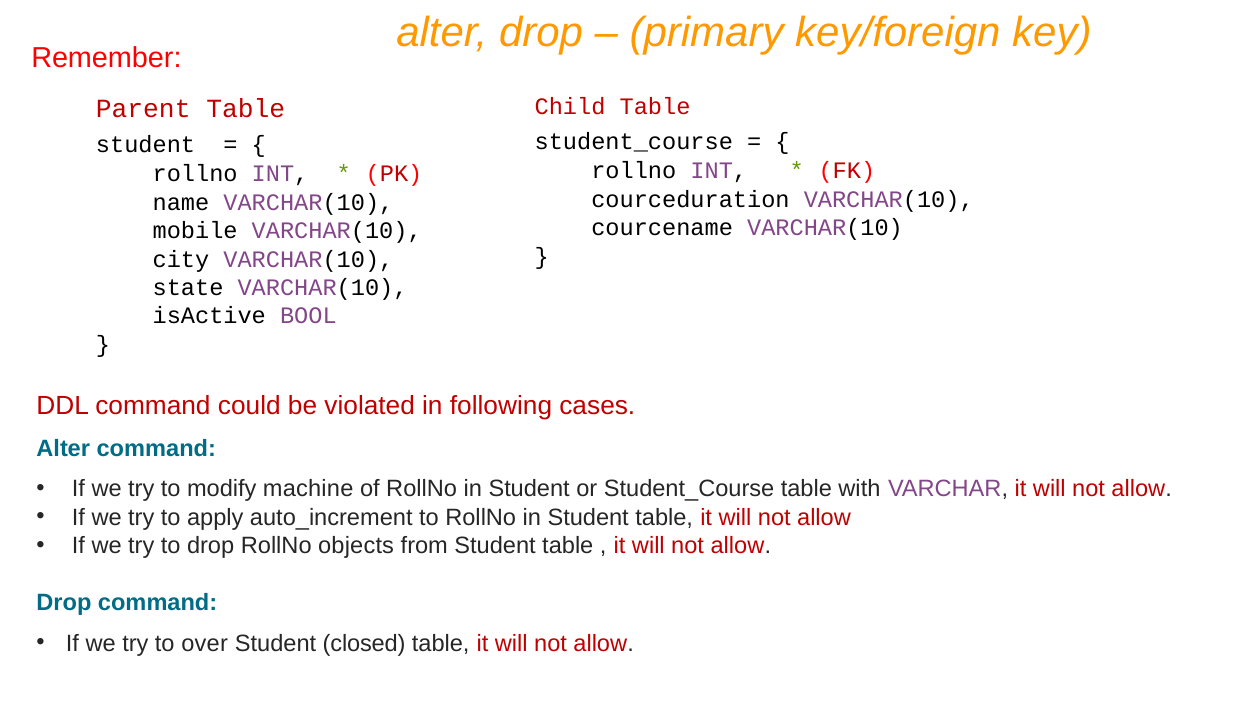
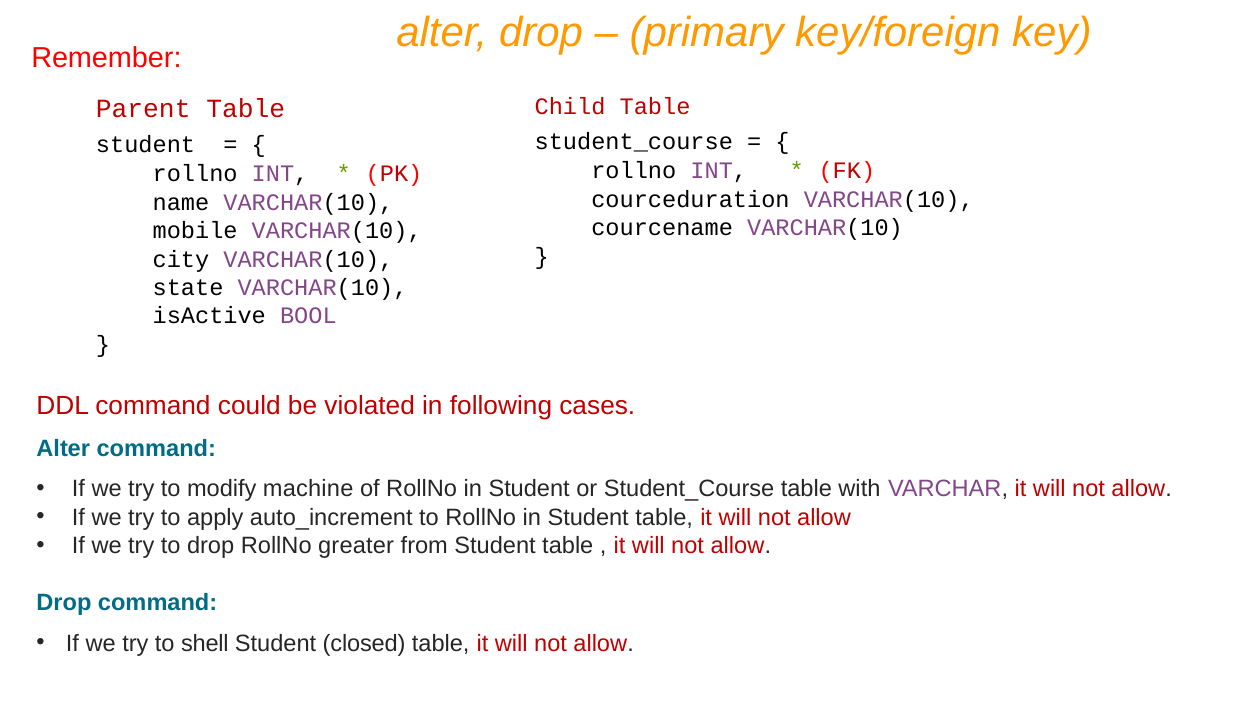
objects: objects -> greater (356, 546)
over: over -> shell (205, 643)
